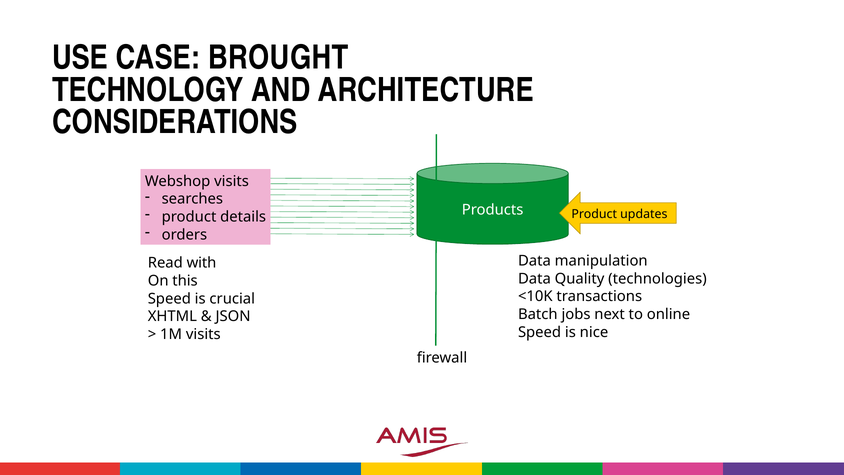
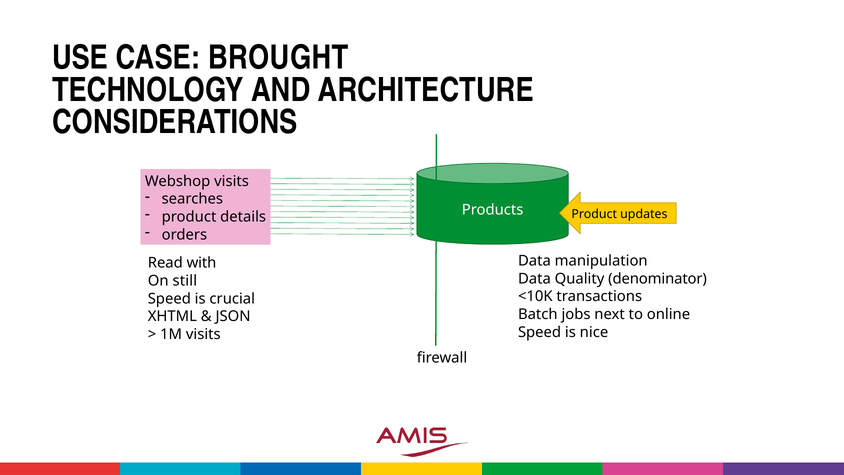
technologies: technologies -> denominator (658, 279)
this: this -> still (185, 281)
